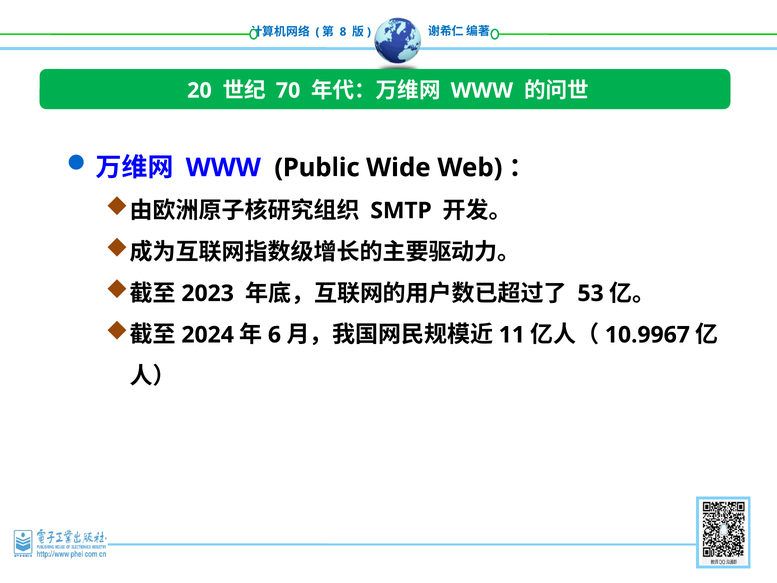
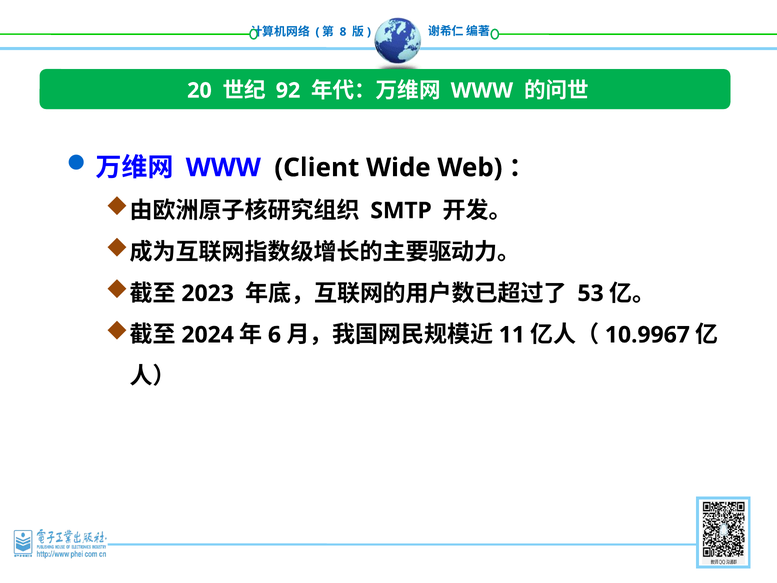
70: 70 -> 92 (288, 91)
Public: Public -> Client (317, 168)
